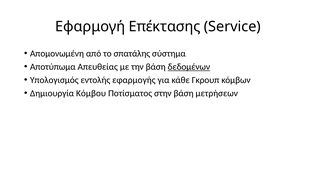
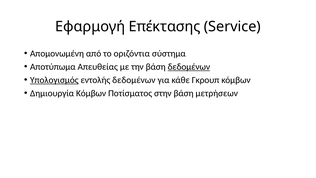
σπατάλης: σπατάλης -> οριζόντια (132, 53)
Υπολογισμός underline: none -> present (54, 80)
εντολής εφαρμογής: εφαρμογής -> δεδομένων (134, 80)
Δημιουργία Κόμβου: Κόμβου -> Κόμβων (91, 93)
